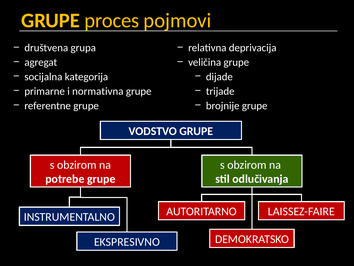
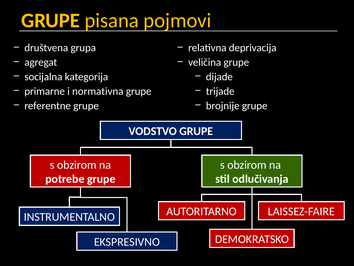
proces: proces -> pisana (112, 21)
